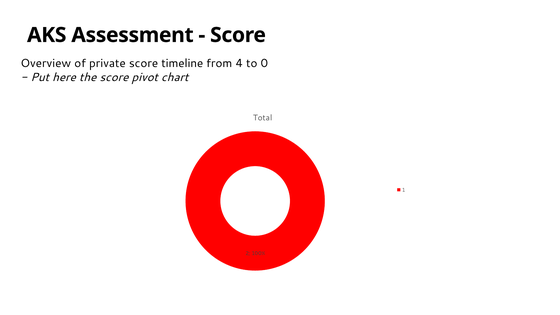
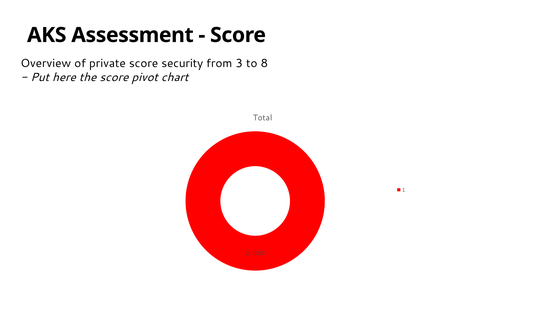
timeline: timeline -> security (182, 63)
4: 4 -> 3 (239, 63)
0: 0 -> 8 (264, 63)
